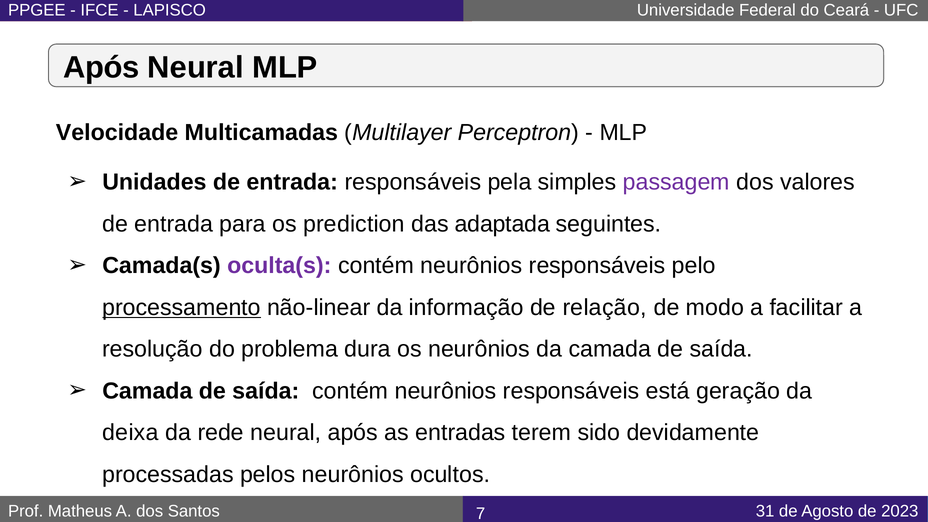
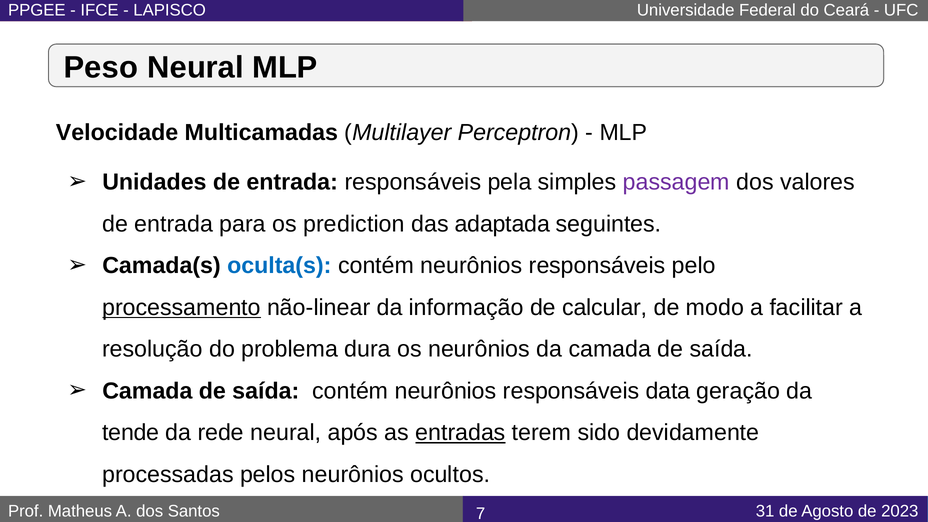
Após: Após -> Peso (101, 67)
oculta(s colour: purple -> blue (279, 266)
relação: relação -> calcular (605, 308)
está: está -> data (668, 391)
deixa: deixa -> tende (131, 433)
entradas underline: none -> present (460, 433)
